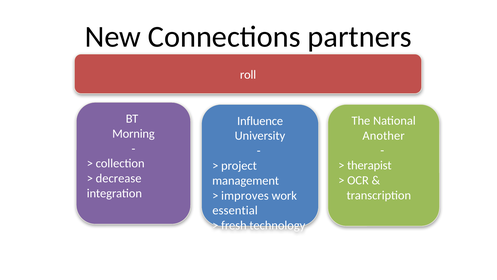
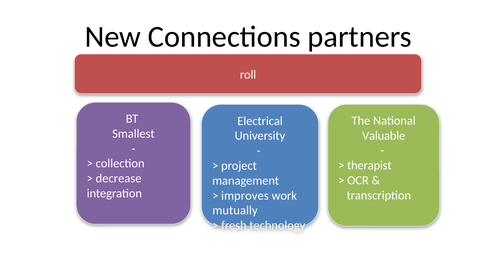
Influence: Influence -> Electrical (260, 121)
Morning: Morning -> Smallest (133, 133)
Another: Another -> Valuable (384, 135)
essential: essential -> mutually (235, 210)
